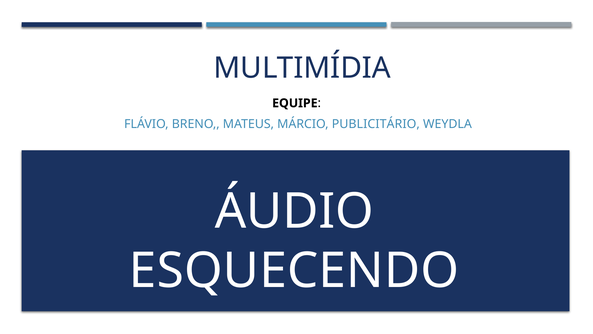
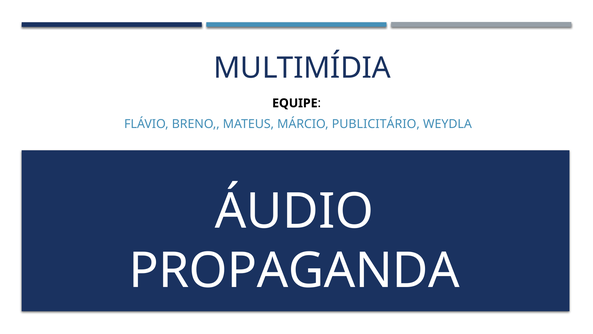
ESQUECENDO: ESQUECENDO -> PROPAGANDA (294, 271)
